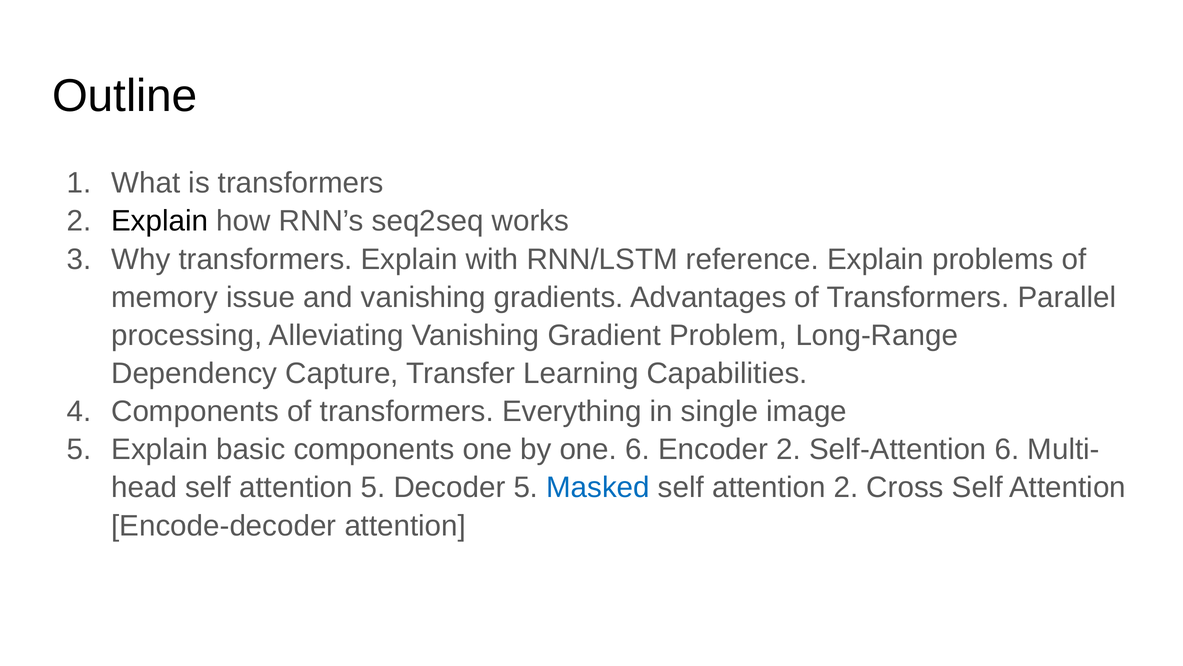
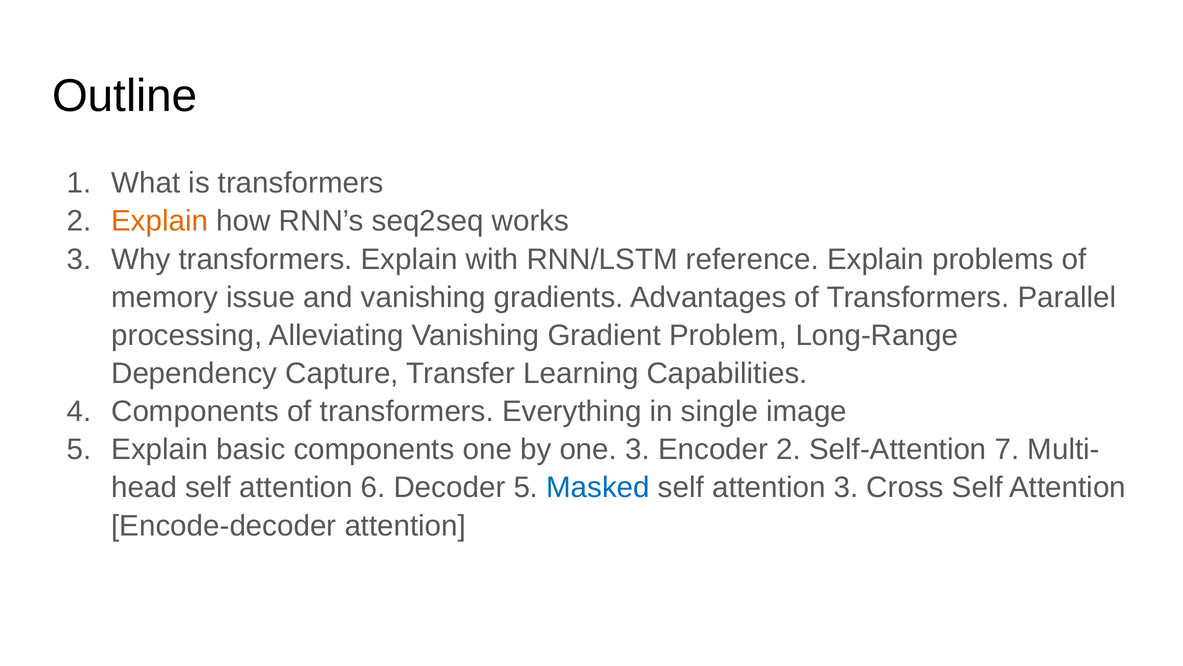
Explain colour: black -> orange (160, 221)
one 6: 6 -> 3 (638, 449)
Self-Attention 6: 6 -> 7 (1007, 449)
attention 5: 5 -> 6 (373, 487)
attention 2: 2 -> 3 (846, 487)
